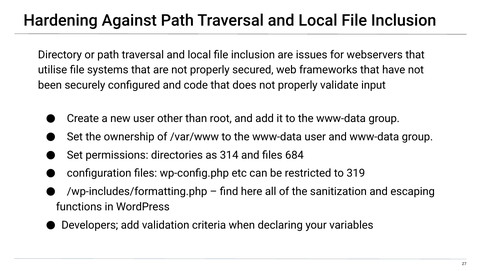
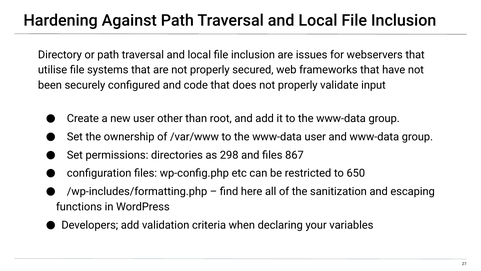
314: 314 -> 298 (229, 155)
684: 684 -> 867 (294, 155)
319: 319 -> 650 (356, 173)
